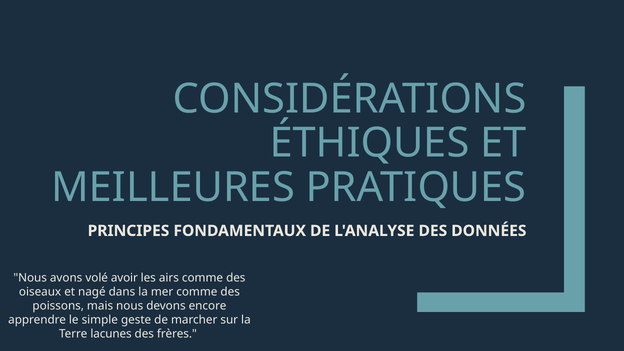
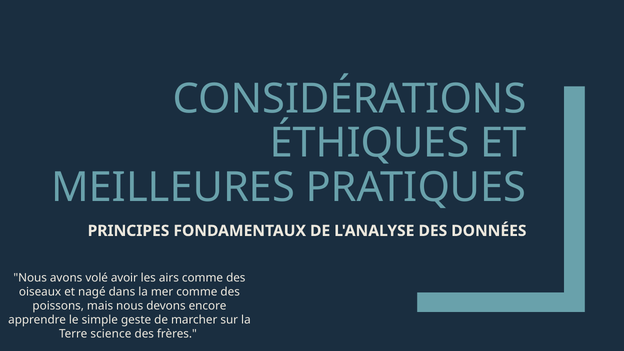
lacunes: lacunes -> science (111, 334)
